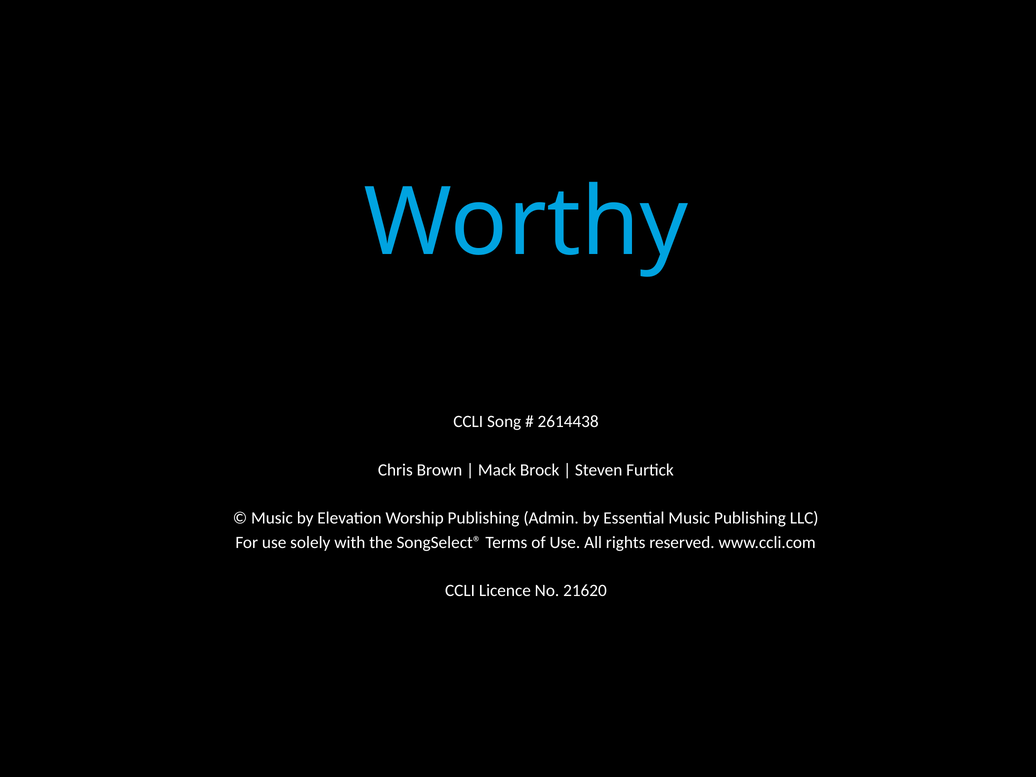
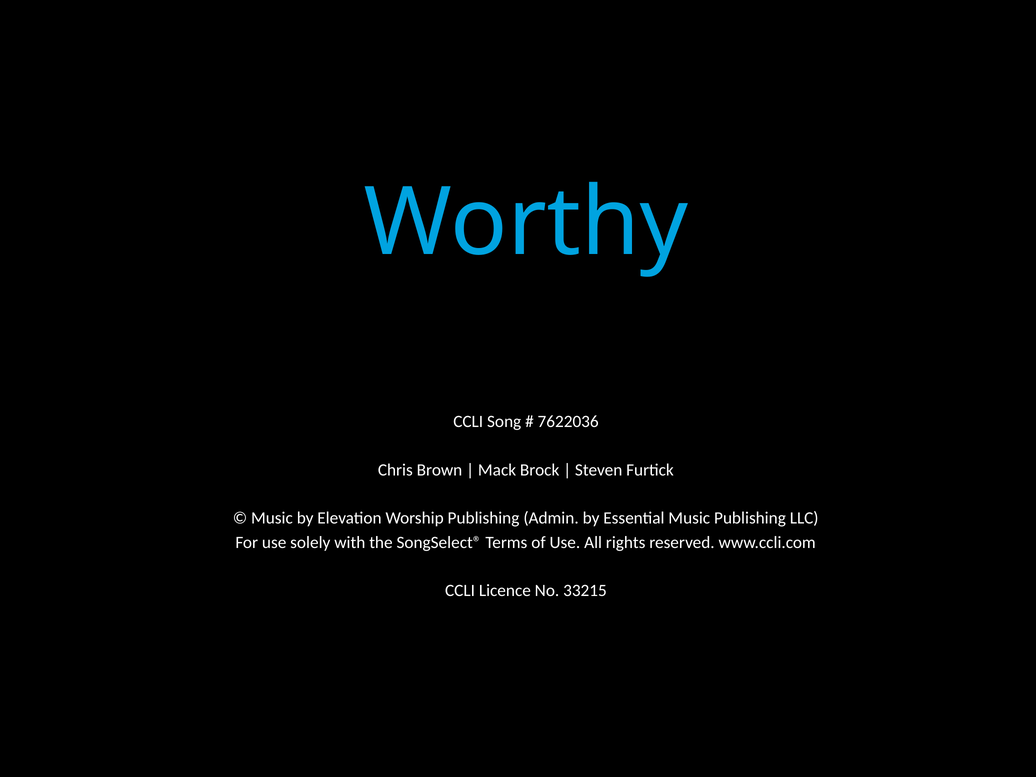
2614438: 2614438 -> 7622036 (568, 421)
21620: 21620 -> 33215 (585, 591)
